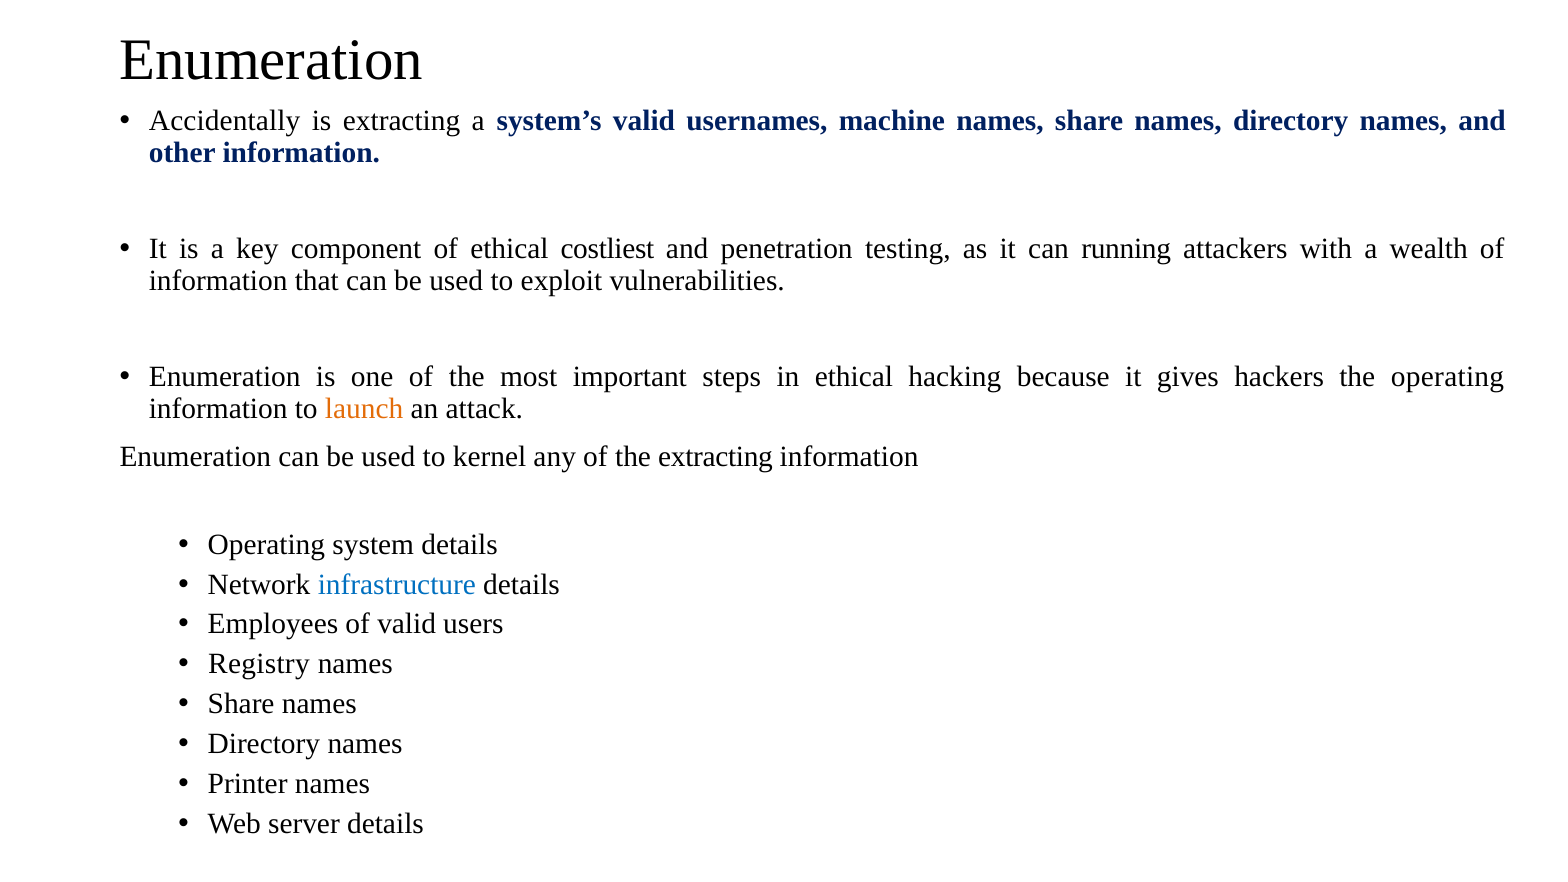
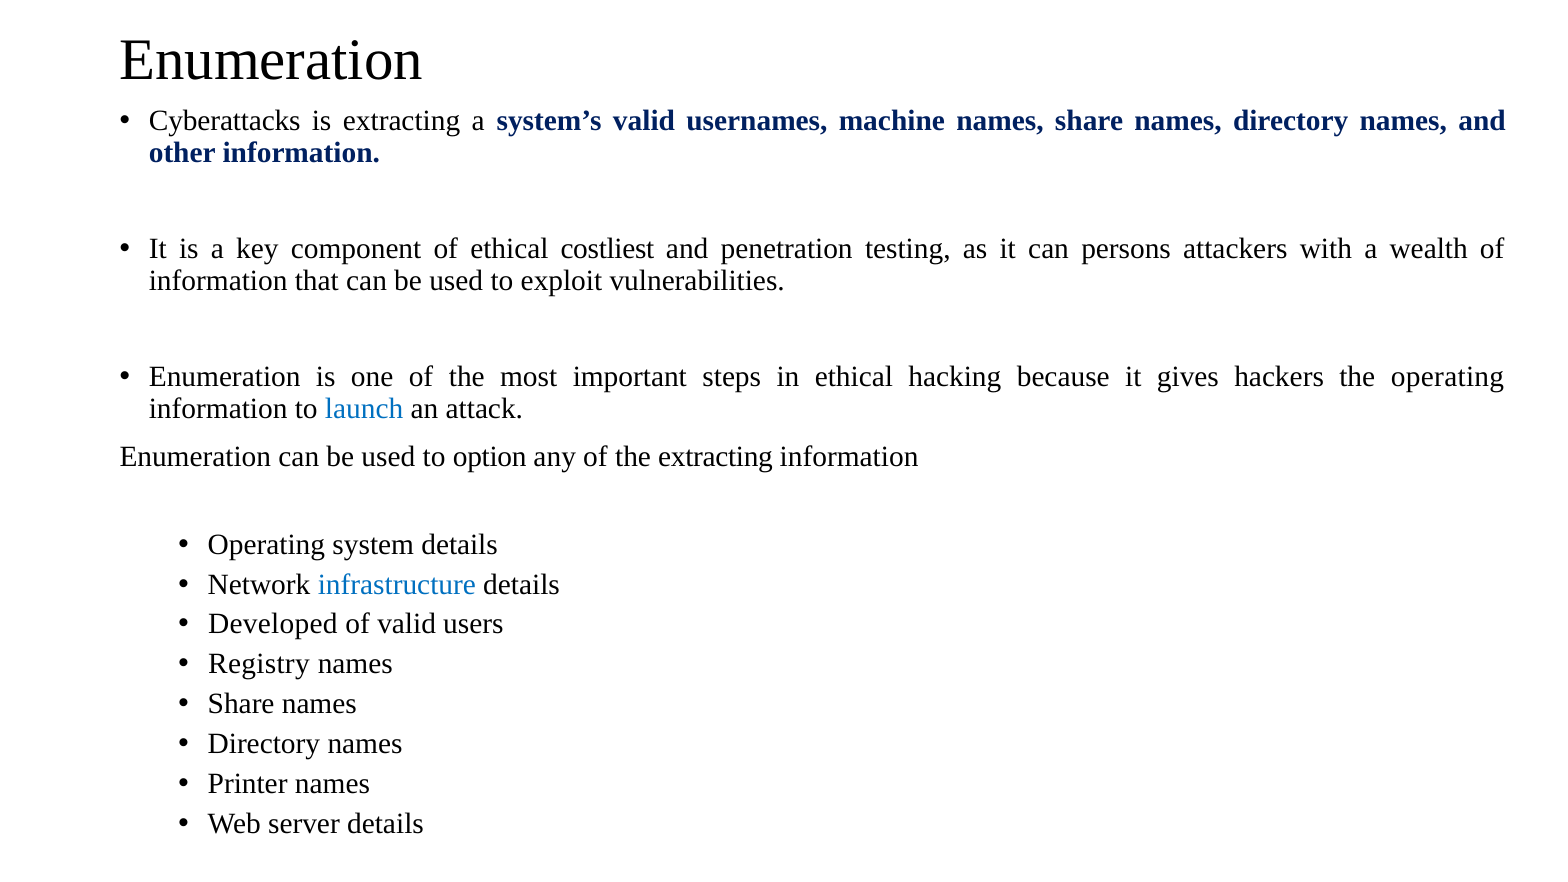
Accidentally: Accidentally -> Cyberattacks (225, 121)
running: running -> persons (1126, 249)
launch colour: orange -> blue (364, 408)
kernel: kernel -> option (490, 456)
Employees: Employees -> Developed (273, 624)
